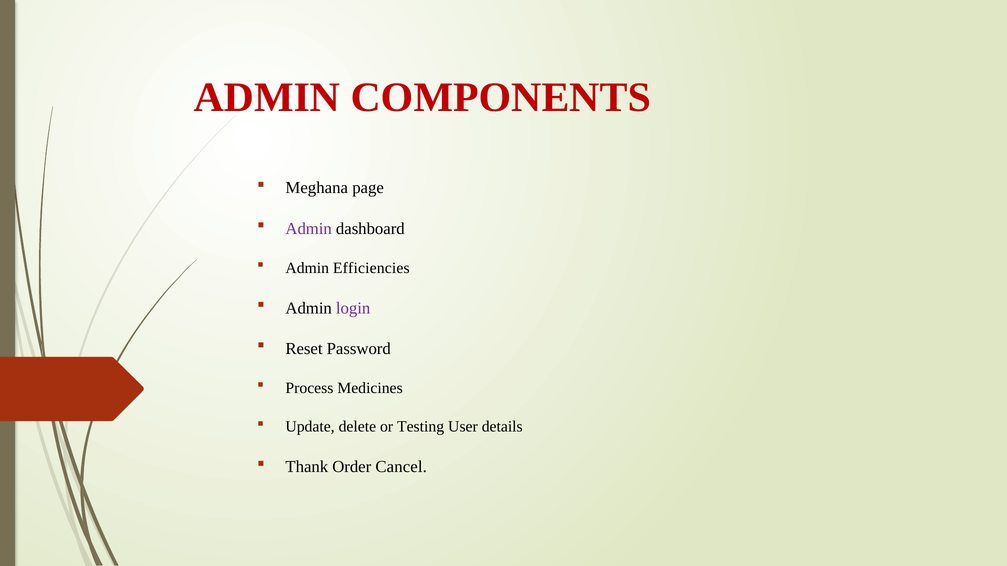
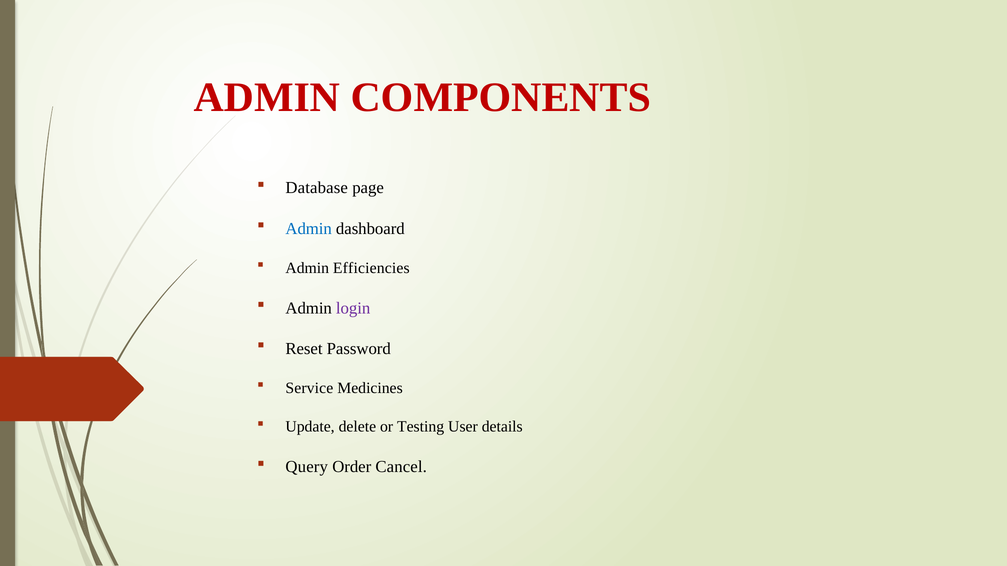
Meghana: Meghana -> Database (317, 188)
Admin colour: purple -> blue (309, 229)
Process: Process -> Service (309, 388)
Thank: Thank -> Query (307, 467)
